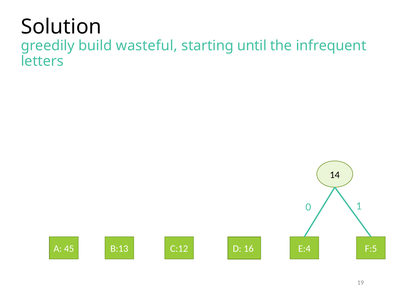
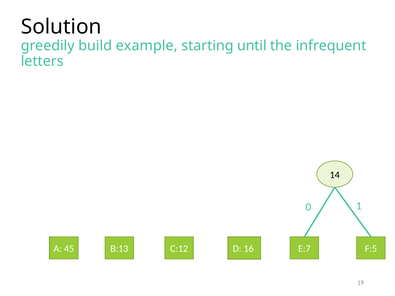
wasteful: wasteful -> example (147, 46)
E:4: E:4 -> E:7 (304, 249)
